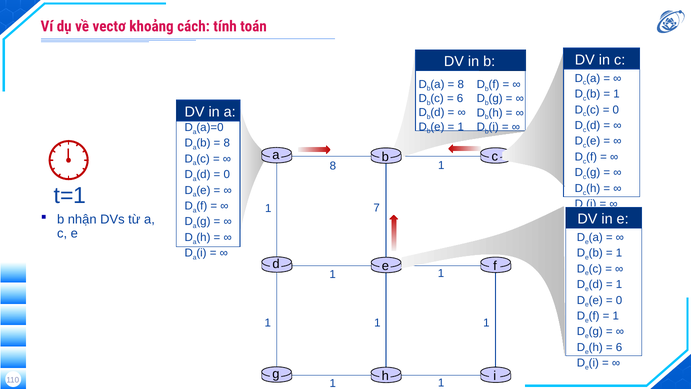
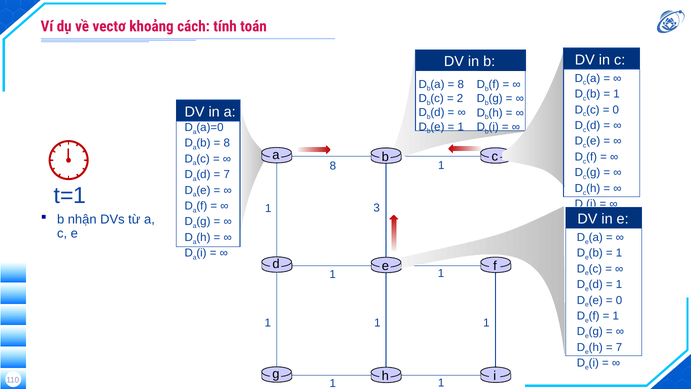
6: 6 -> 2 (460, 98)
0: 0 -> 7 (227, 174)
7: 7 -> 3 (377, 208)
6: 6 -> 7 (619, 347)
